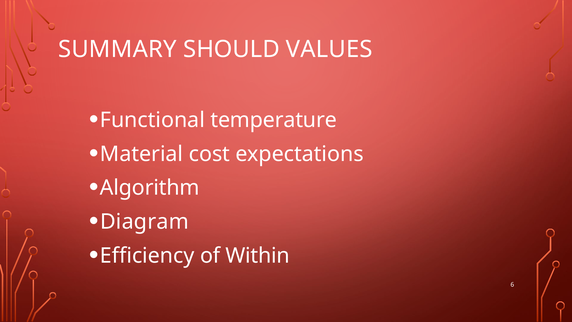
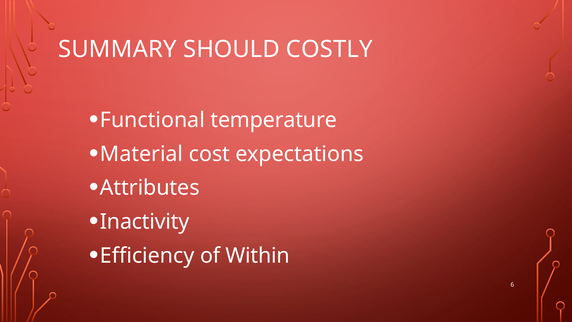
VALUES: VALUES -> COSTLY (329, 49)
Algorithm: Algorithm -> Attributes (150, 188)
Diagram: Diagram -> Inactivity (145, 222)
